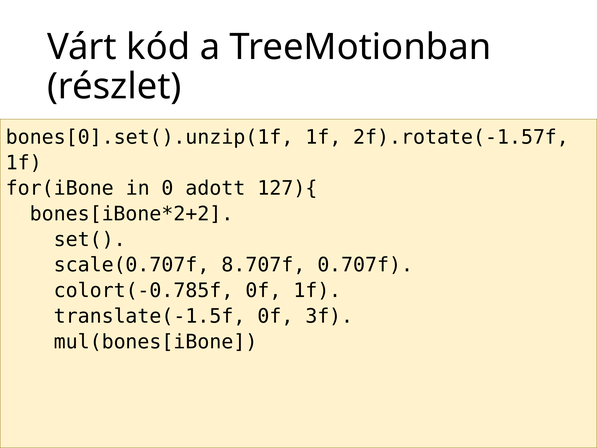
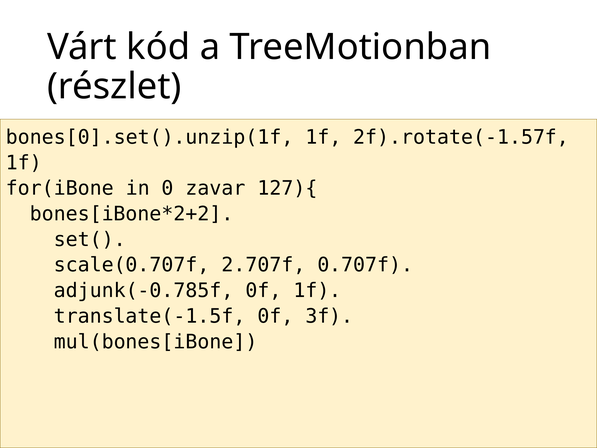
adott: adott -> zavar (216, 188)
8.707f: 8.707f -> 2.707f (263, 265)
colort(-0.785f: colort(-0.785f -> adjunk(-0.785f (144, 290)
